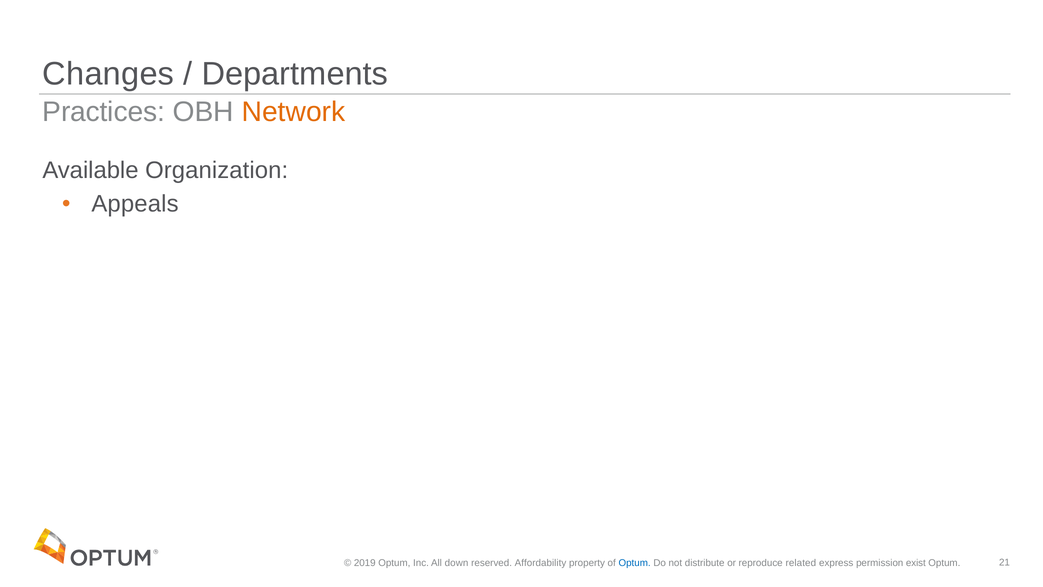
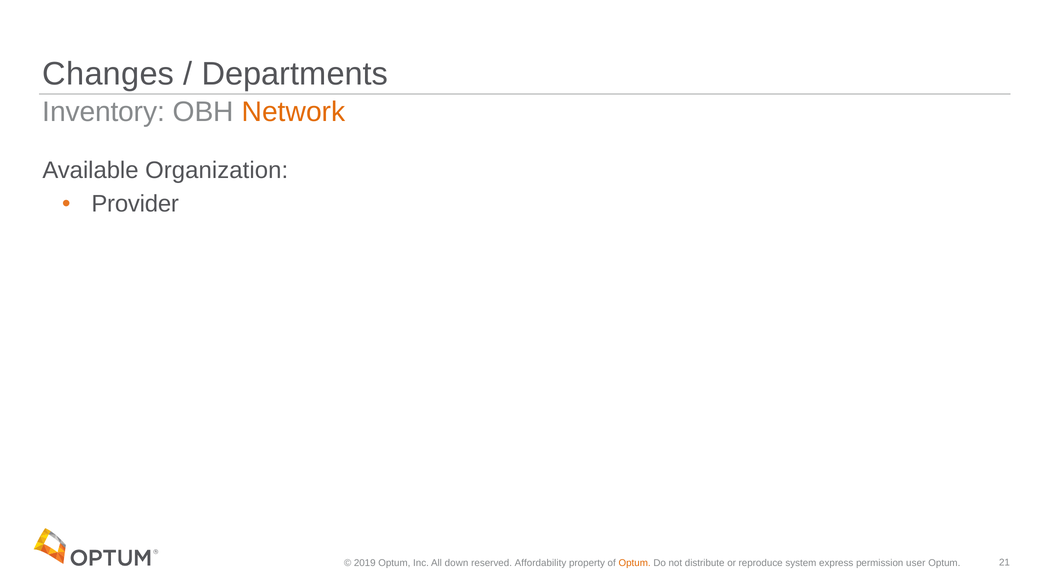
Practices: Practices -> Inventory (104, 112)
Appeals: Appeals -> Provider (135, 204)
Optum colour: blue -> orange (635, 563)
related: related -> system (801, 563)
exist: exist -> user (916, 563)
